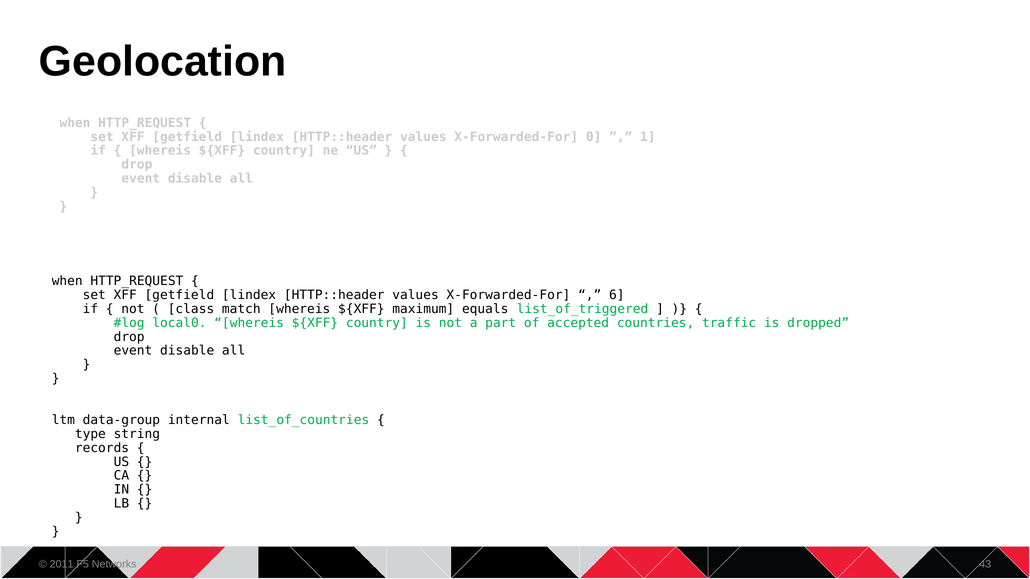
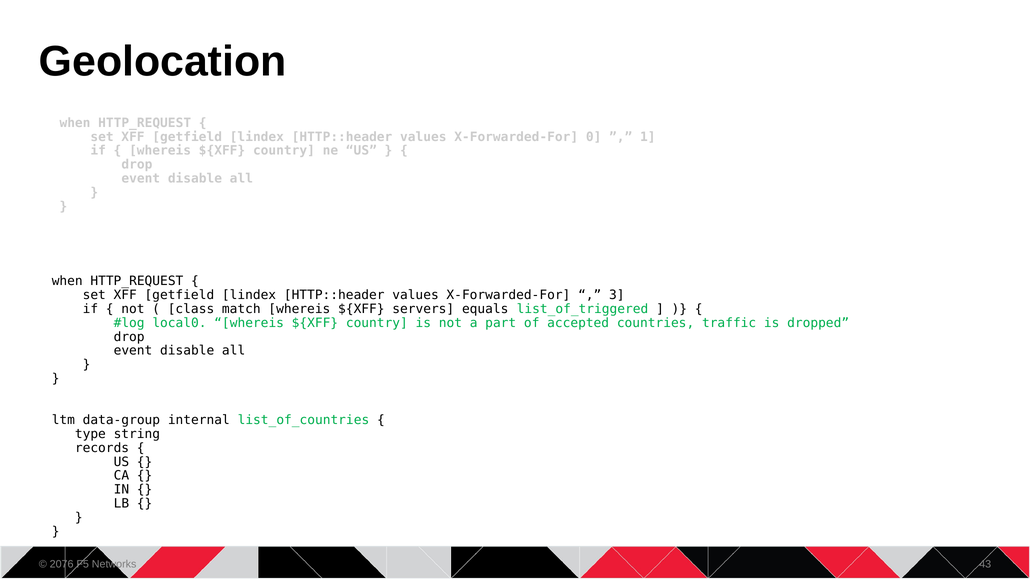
6: 6 -> 3 (617, 295)
maximum: maximum -> servers (423, 309)
2011: 2011 -> 2076 (62, 565)
